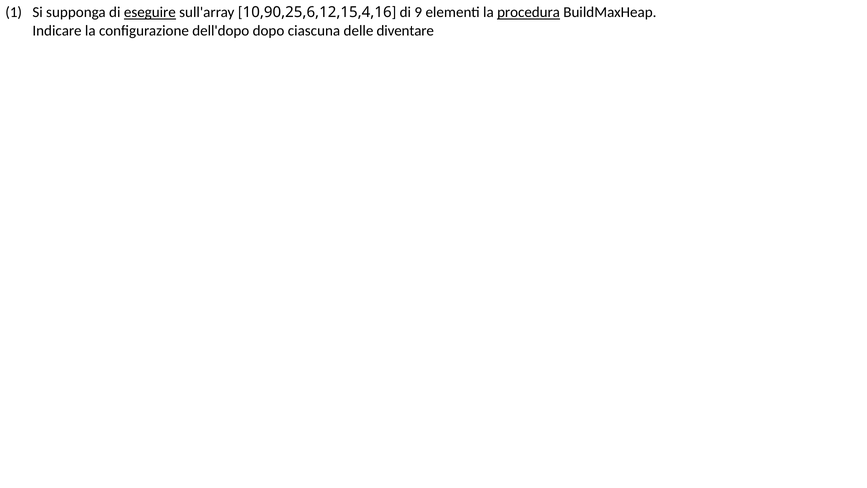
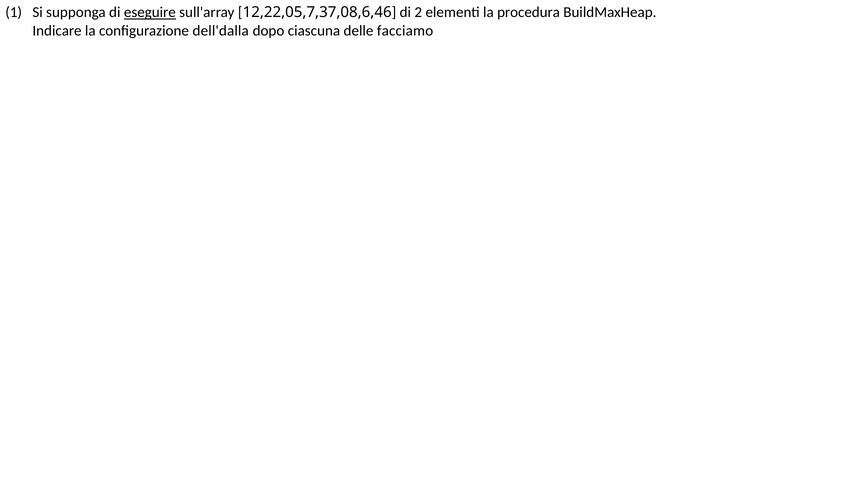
10,90,25,6,12,15,4,16: 10,90,25,6,12,15,4,16 -> 12,22,05,7,37,08,6,46 (317, 12)
9: 9 -> 2 (418, 12)
procedura underline: present -> none (529, 12)
dell'dopo: dell'dopo -> dell'dalla (221, 31)
diventare: diventare -> facciamo (405, 31)
